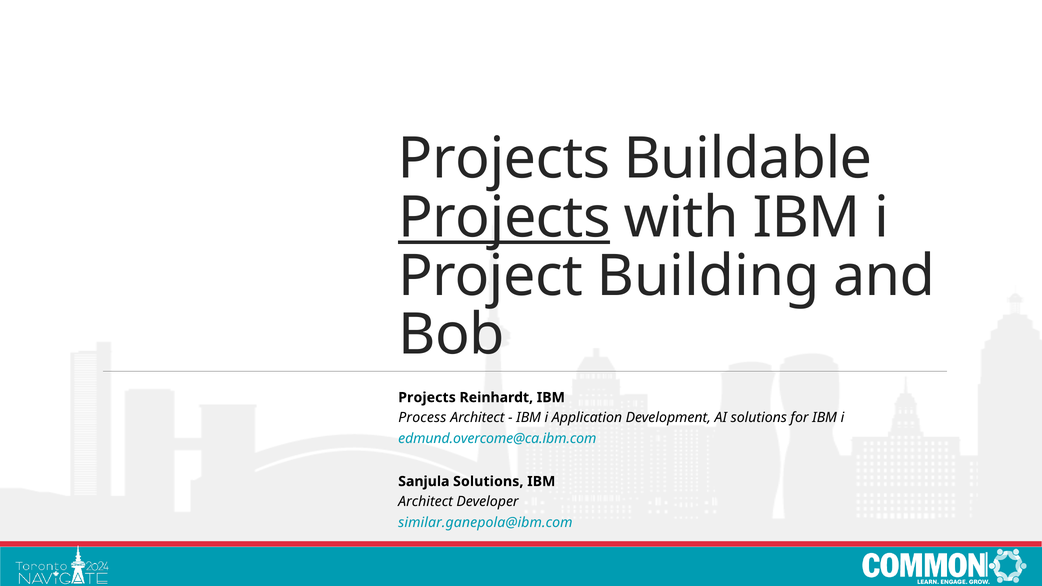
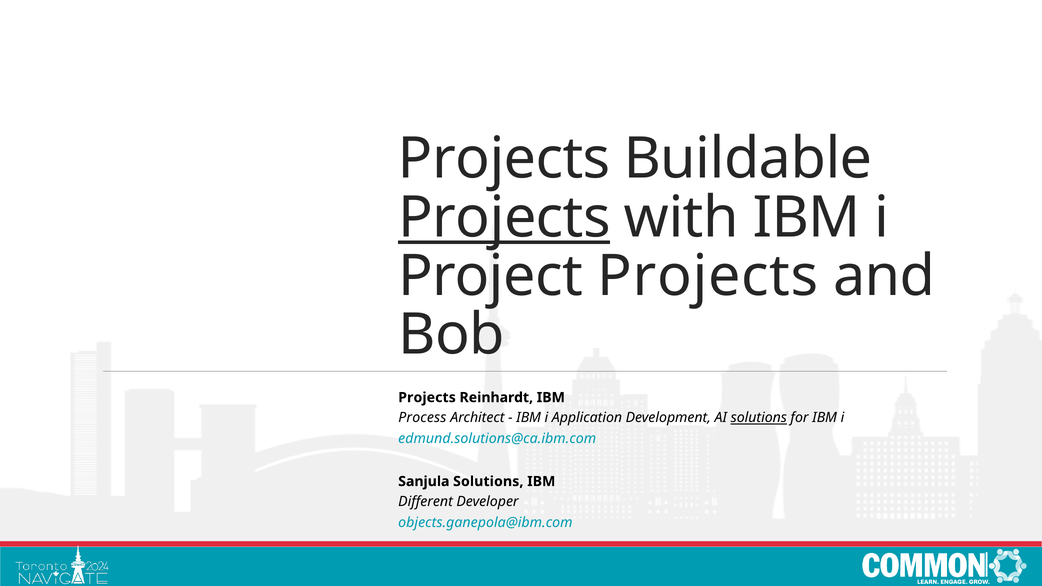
Project Building: Building -> Projects (708, 276)
solutions underline: none -> present (759, 418)
edmund.overcome@ca.ibm.com: edmund.overcome@ca.ibm.com -> edmund.solutions@ca.ibm.com (497, 439)
Architect: Architect -> Different (426, 502)
similar.ganepola@ibm.com: similar.ganepola@ibm.com -> objects.ganepola@ibm.com (485, 523)
